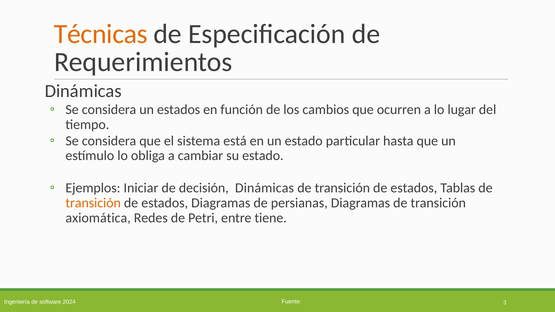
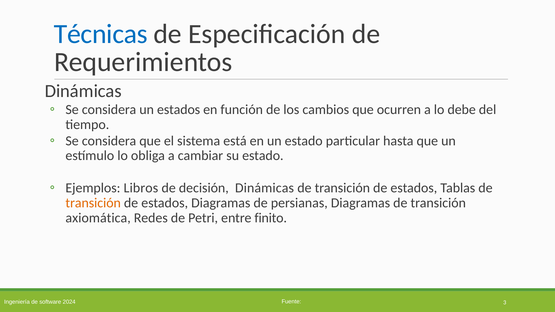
Técnicas colour: orange -> blue (101, 34)
lugar: lugar -> debe (462, 110)
Iniciar: Iniciar -> Libros (141, 188)
tiene: tiene -> finito (271, 218)
